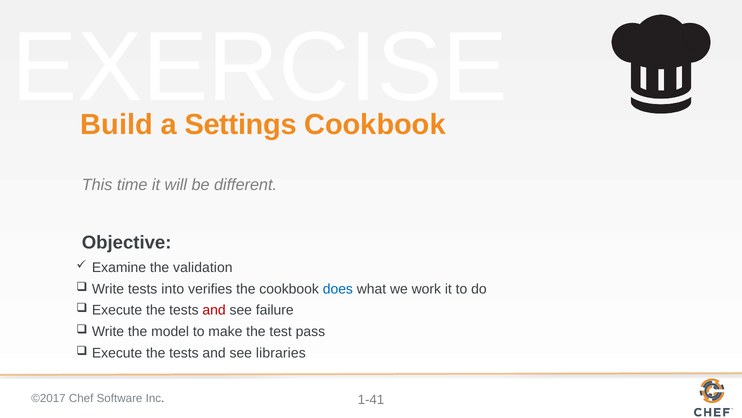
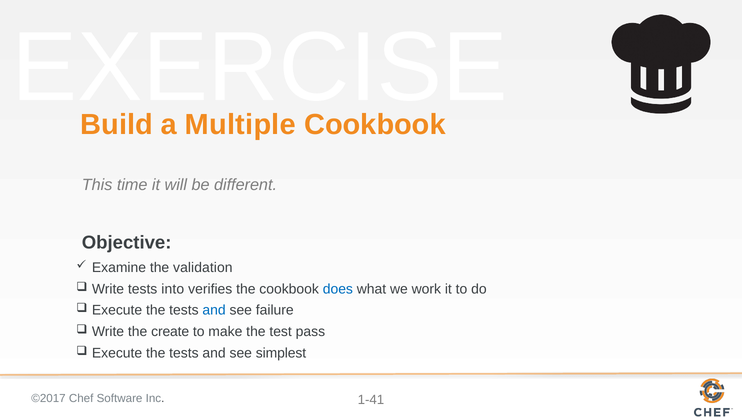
Settings: Settings -> Multiple (240, 124)
and colour: red -> blue (214, 310)
model: model -> create (170, 331)
libraries: libraries -> simplest (281, 353)
